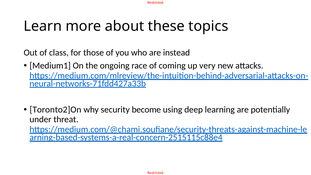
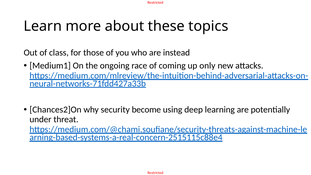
very: very -> only (207, 66)
Toronto2]On: Toronto2]On -> Chances2]On (55, 110)
